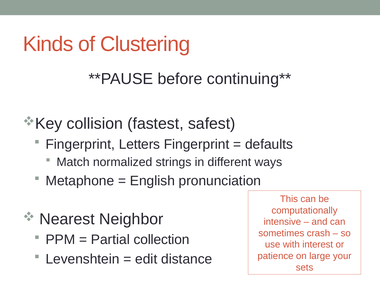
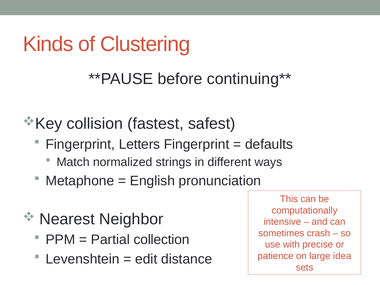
interest: interest -> precise (318, 245)
your: your -> idea (342, 256)
